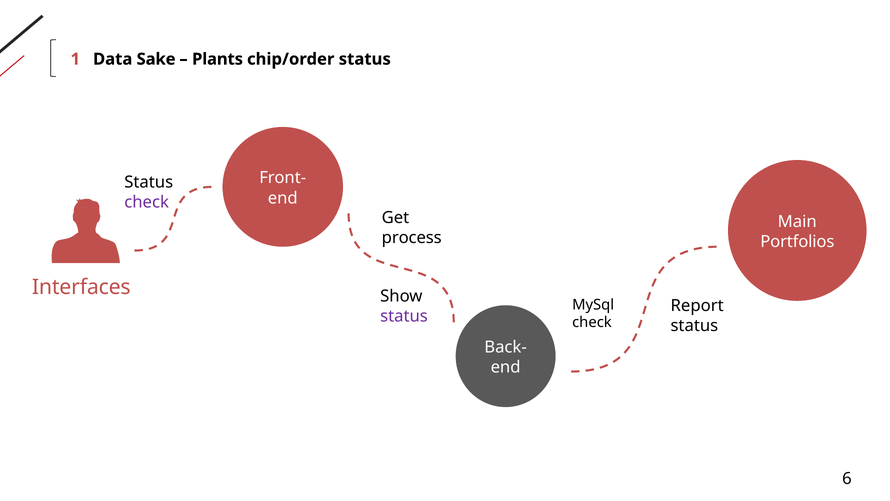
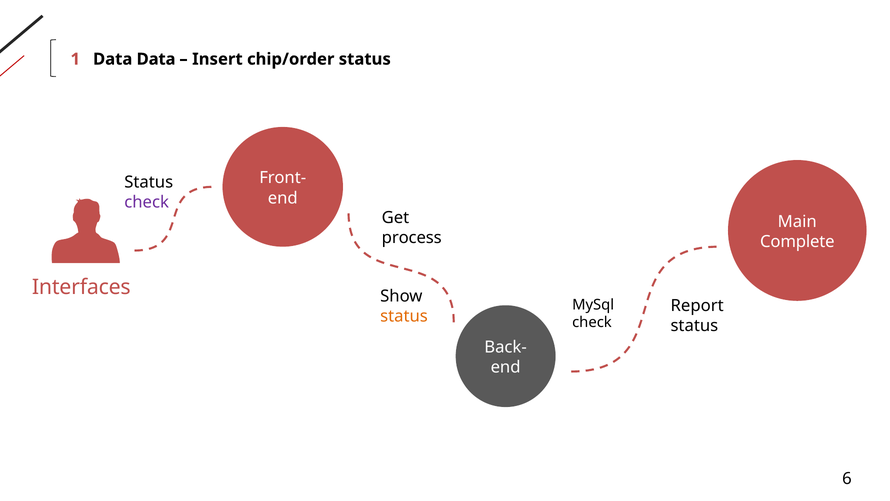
Data Sake: Sake -> Data (156, 59)
Plants: Plants -> Insert (217, 59)
Portfolios: Portfolios -> Complete (797, 241)
status colour: purple -> orange (404, 316)
